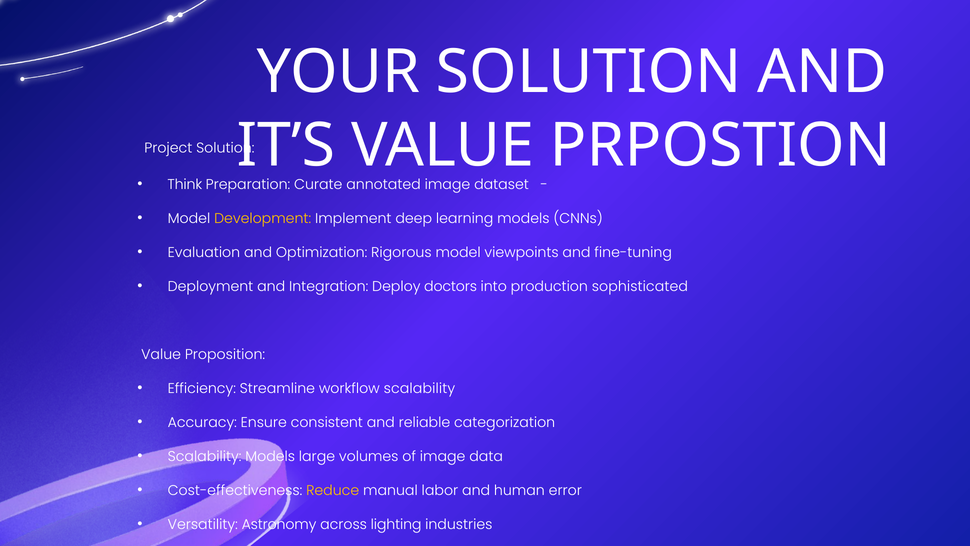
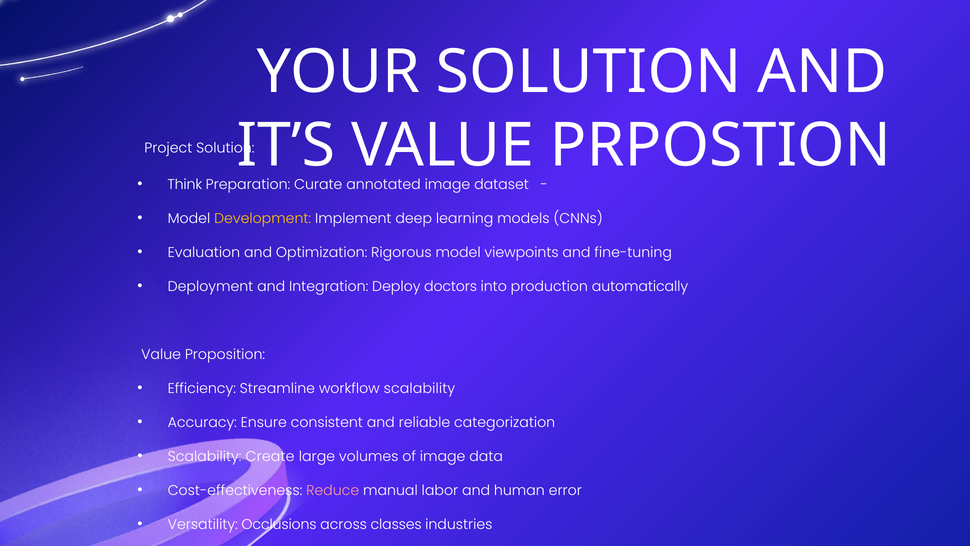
sophisticated: sophisticated -> automatically (640, 286)
Scalability Models: Models -> Create (270, 456)
Reduce colour: yellow -> pink (333, 490)
Astronomy: Astronomy -> Occlusions (279, 524)
lighting: lighting -> classes (396, 524)
